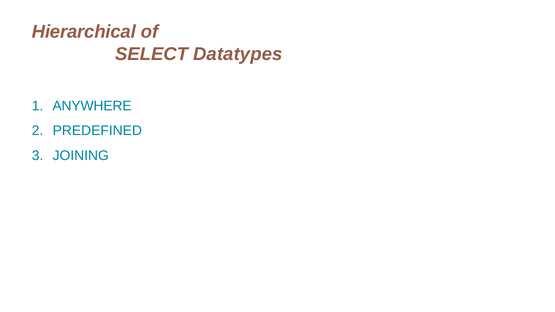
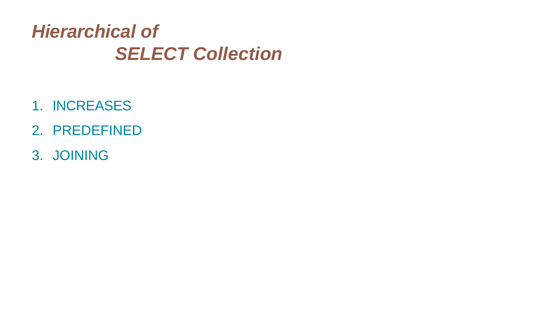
Datatypes: Datatypes -> Collection (238, 54)
ANYWHERE: ANYWHERE -> INCREASES (92, 106)
